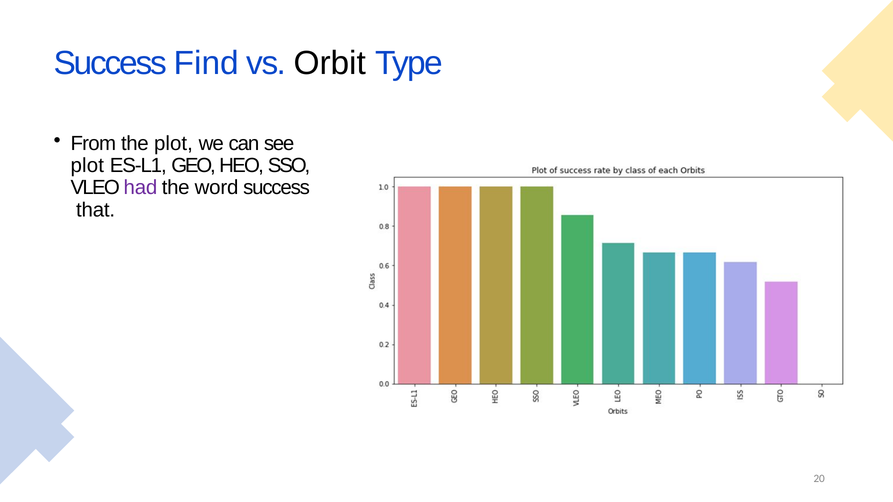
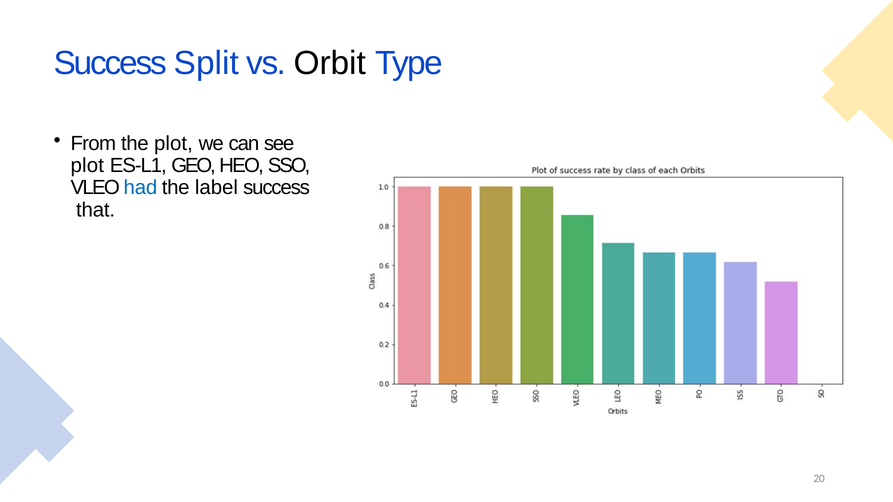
Find: Find -> Split (206, 63)
had colour: purple -> blue (140, 188)
word: word -> label (216, 188)
